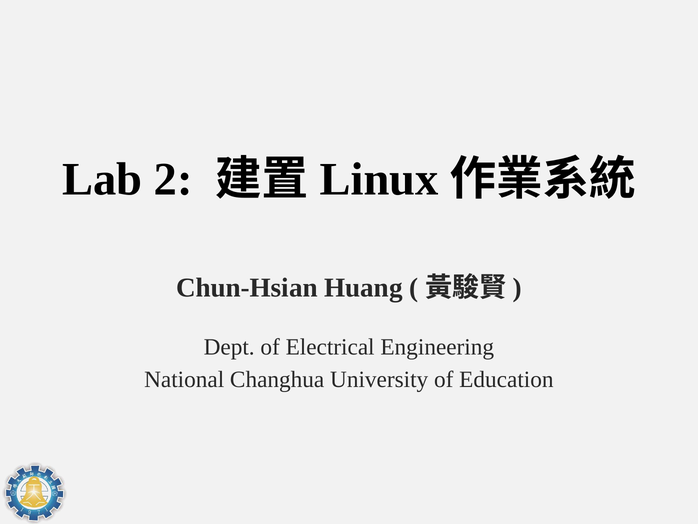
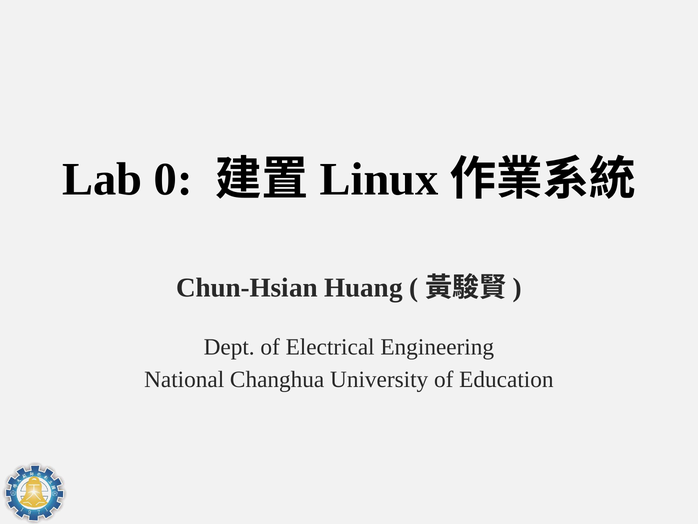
2: 2 -> 0 (173, 179)
